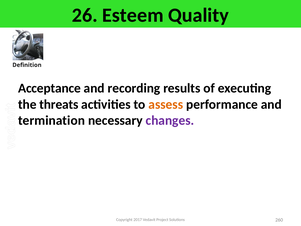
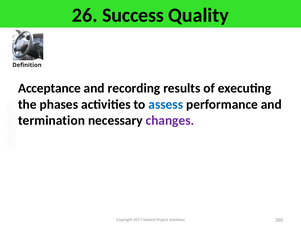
Esteem: Esteem -> Success (133, 15)
threats: threats -> phases (59, 104)
assess colour: orange -> blue (166, 104)
